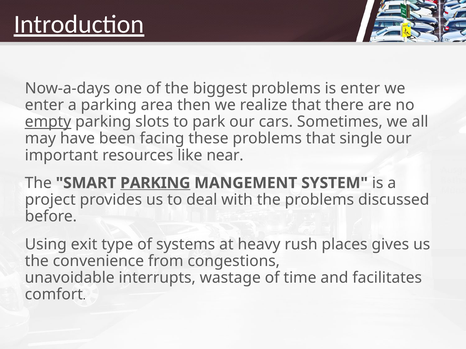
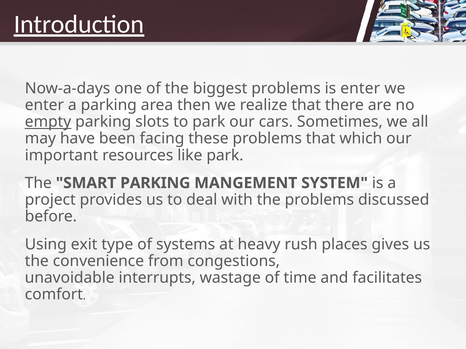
single: single -> which (361, 139)
like near: near -> park (225, 155)
PARKING underline: present -> none (155, 183)
